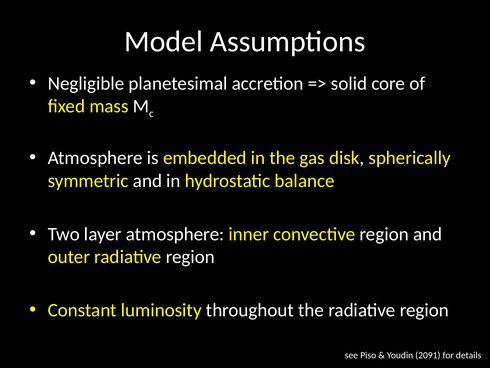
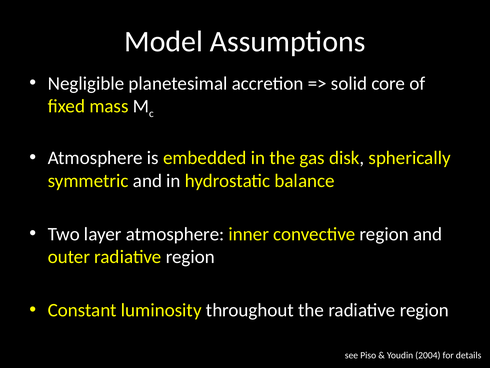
2091: 2091 -> 2004 (428, 355)
